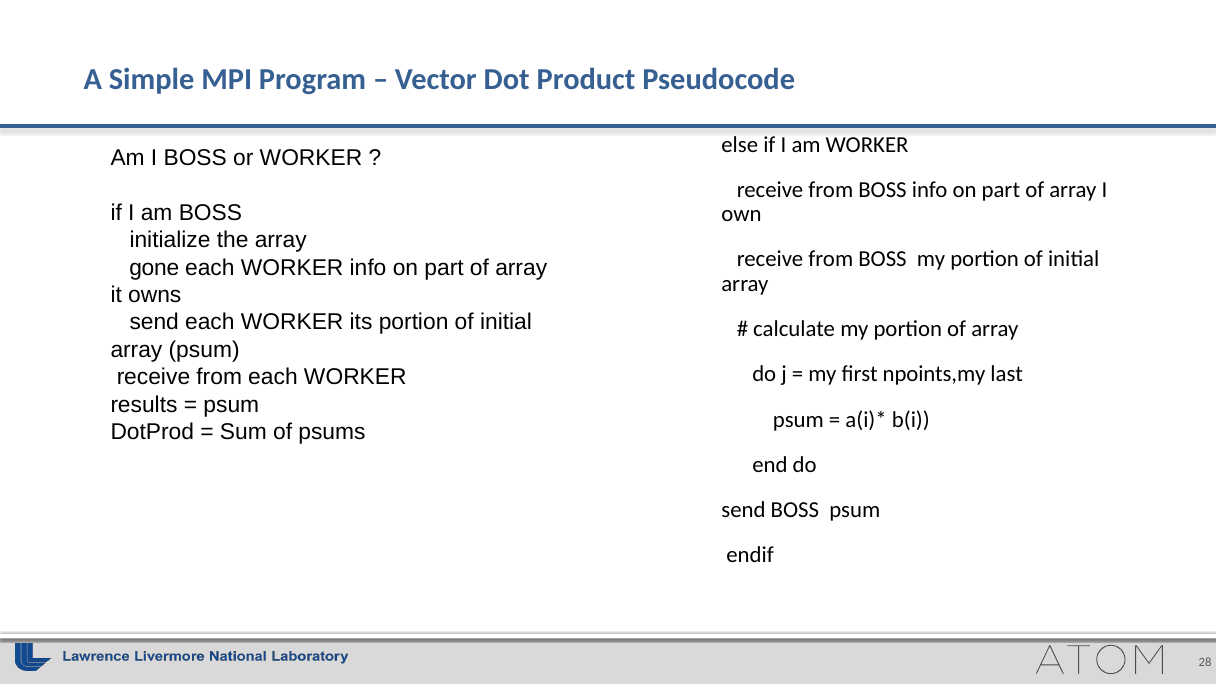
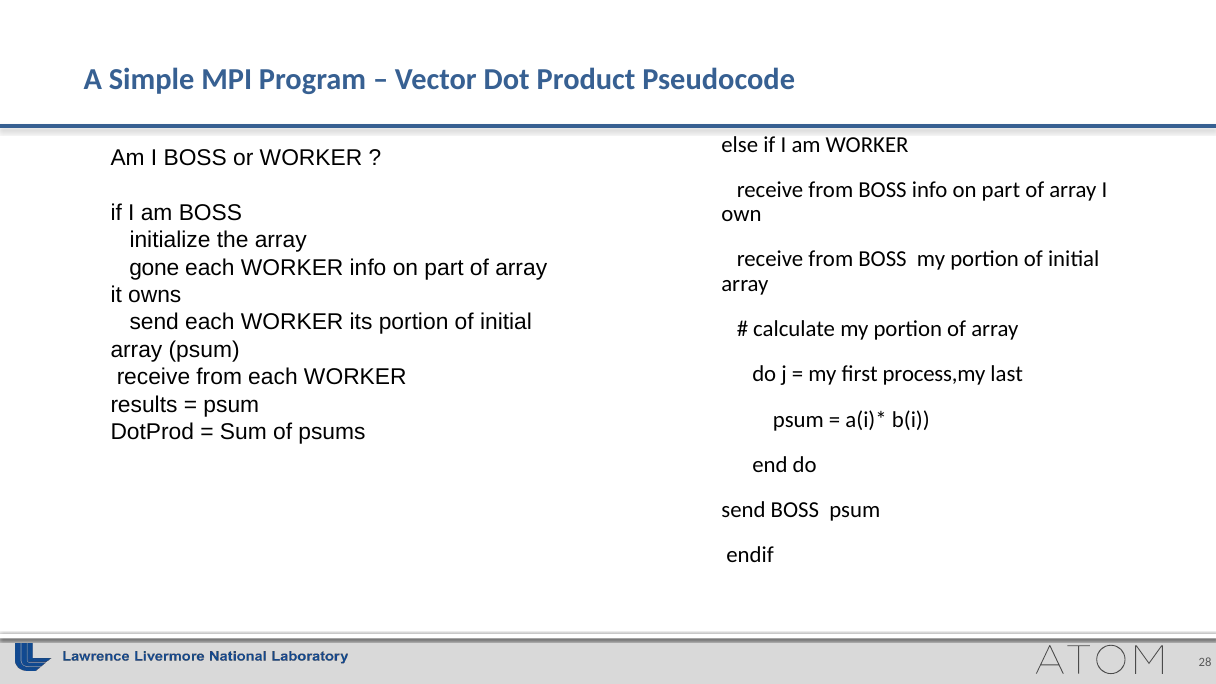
npoints,my: npoints,my -> process,my (934, 374)
